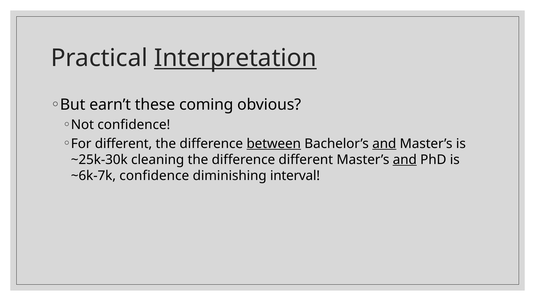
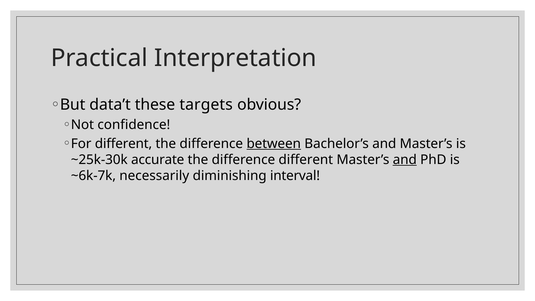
Interpretation underline: present -> none (235, 58)
earn’t: earn’t -> data’t (110, 105)
coming: coming -> targets (206, 105)
and underline: present -> none (384, 144)
cleaning: cleaning -> accurate (158, 160)
~6k-7k confidence: confidence -> necessarily (154, 176)
